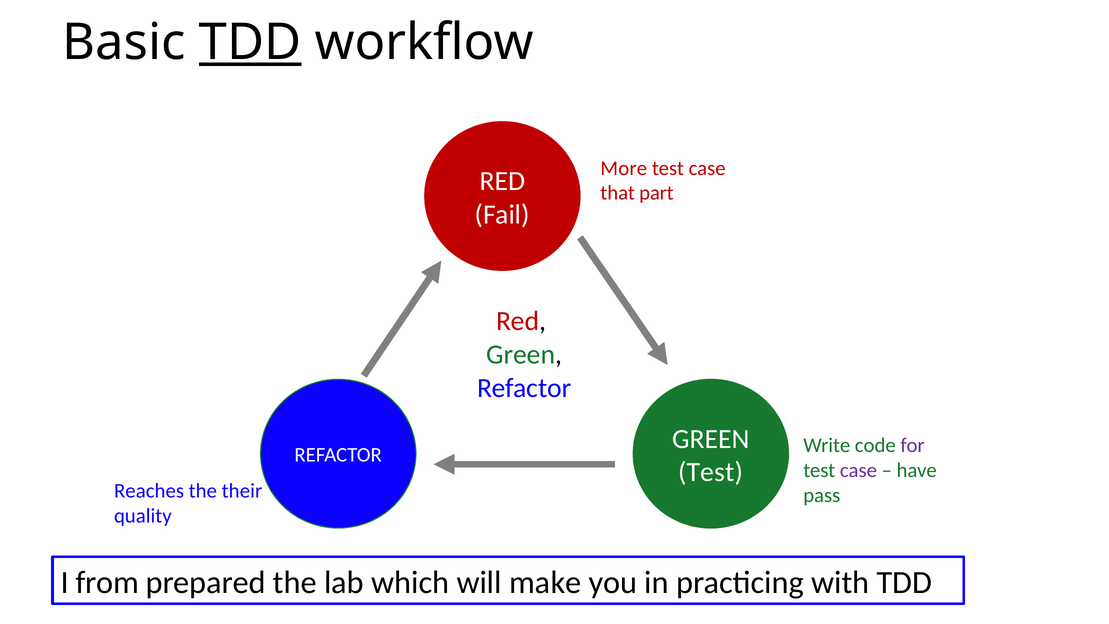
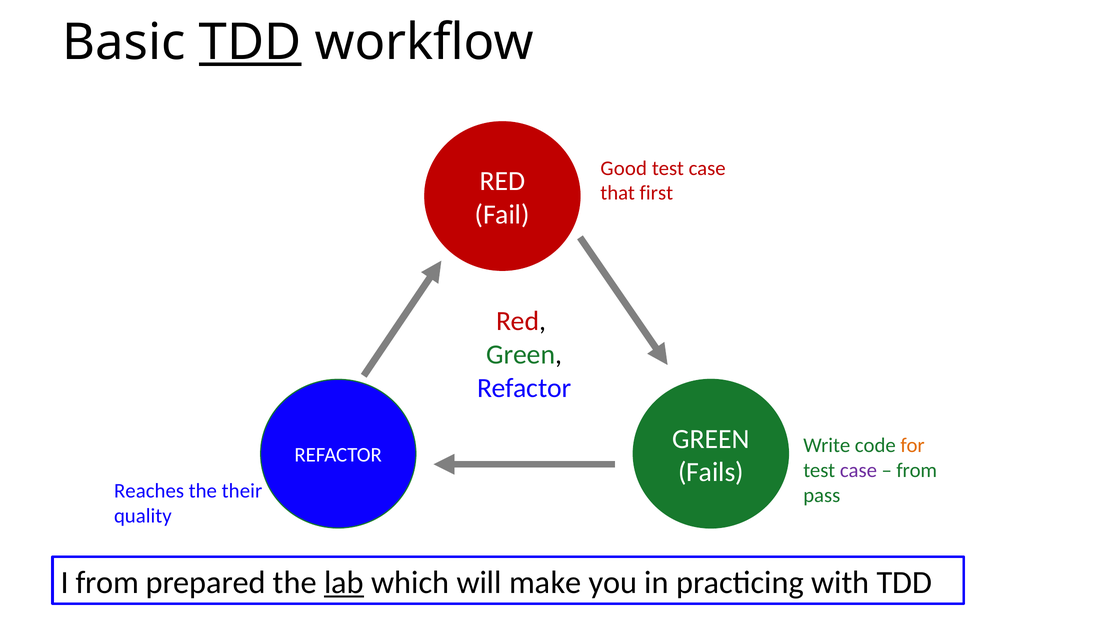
More: More -> Good (624, 168)
part: part -> first (656, 193)
for colour: purple -> orange (913, 445)
Test: Test -> Fails (711, 472)
have: have -> from (917, 470)
lab underline: none -> present (344, 582)
